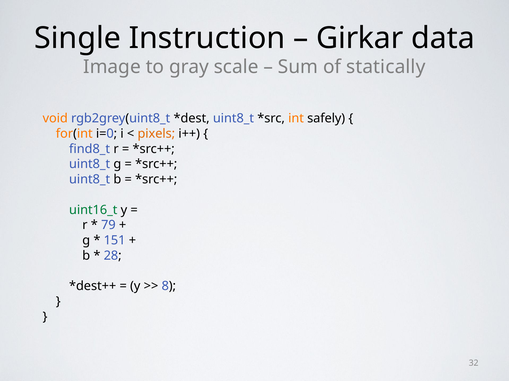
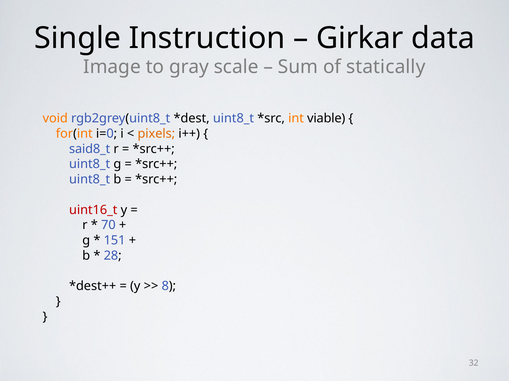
safely: safely -> viable (326, 119)
find8_t: find8_t -> said8_t (90, 149)
uint16_t colour: green -> red (93, 210)
79: 79 -> 70 (108, 226)
